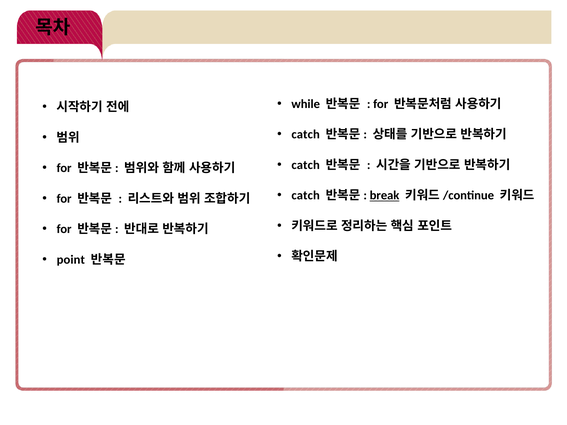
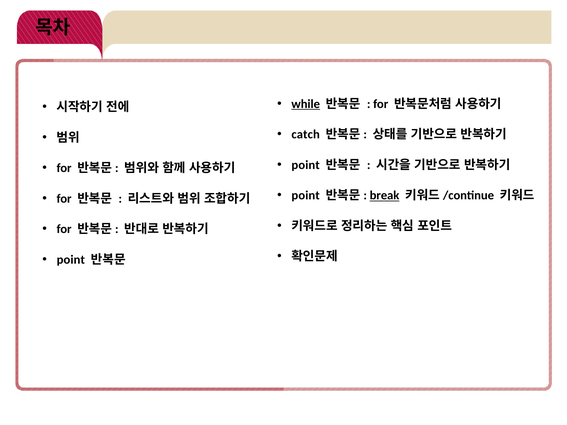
while underline: none -> present (306, 104)
catch: catch -> point (306, 165)
catch: catch -> point (306, 196)
